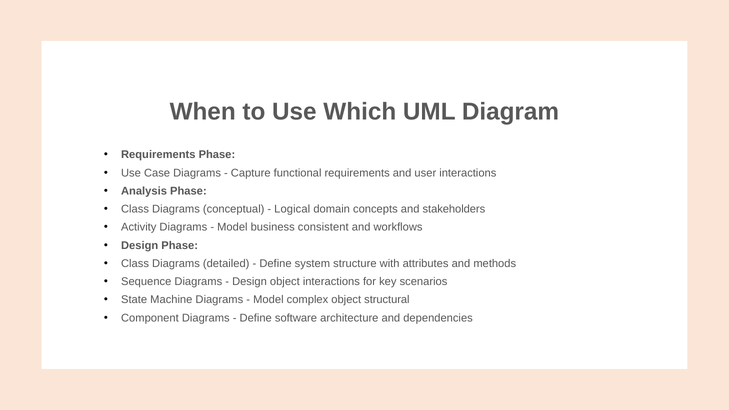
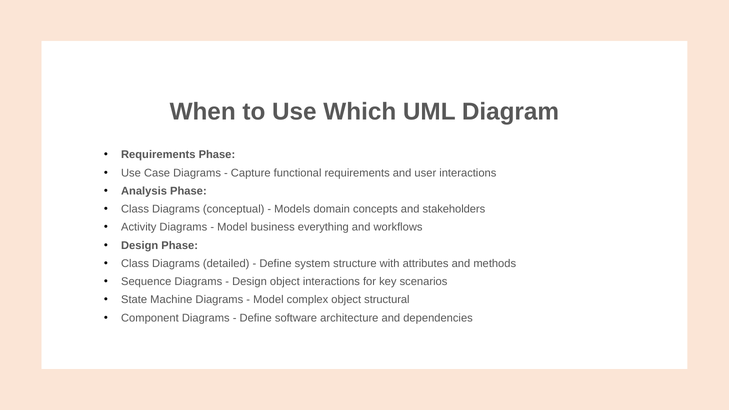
Logical: Logical -> Models (292, 209)
consistent: consistent -> everything (323, 227)
